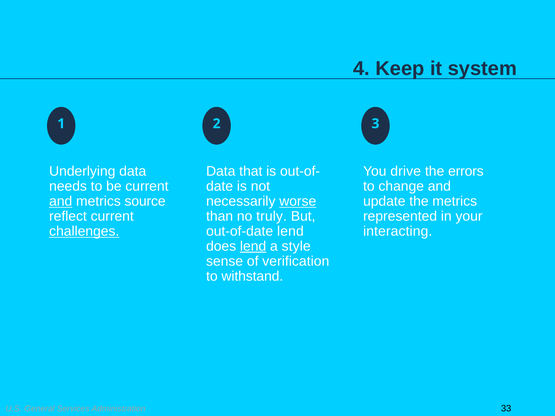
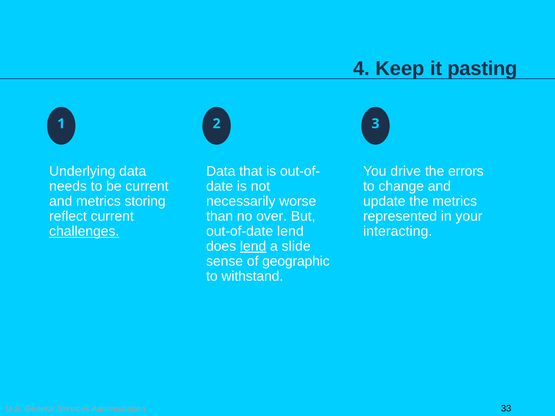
system: system -> pasting (482, 68)
and underline: present -> none (61, 201)
source: source -> storing (145, 201)
worse underline: present -> none (298, 201)
truly: truly -> over (272, 216)
style: style -> slide (296, 246)
verification: verification -> geographic (296, 261)
